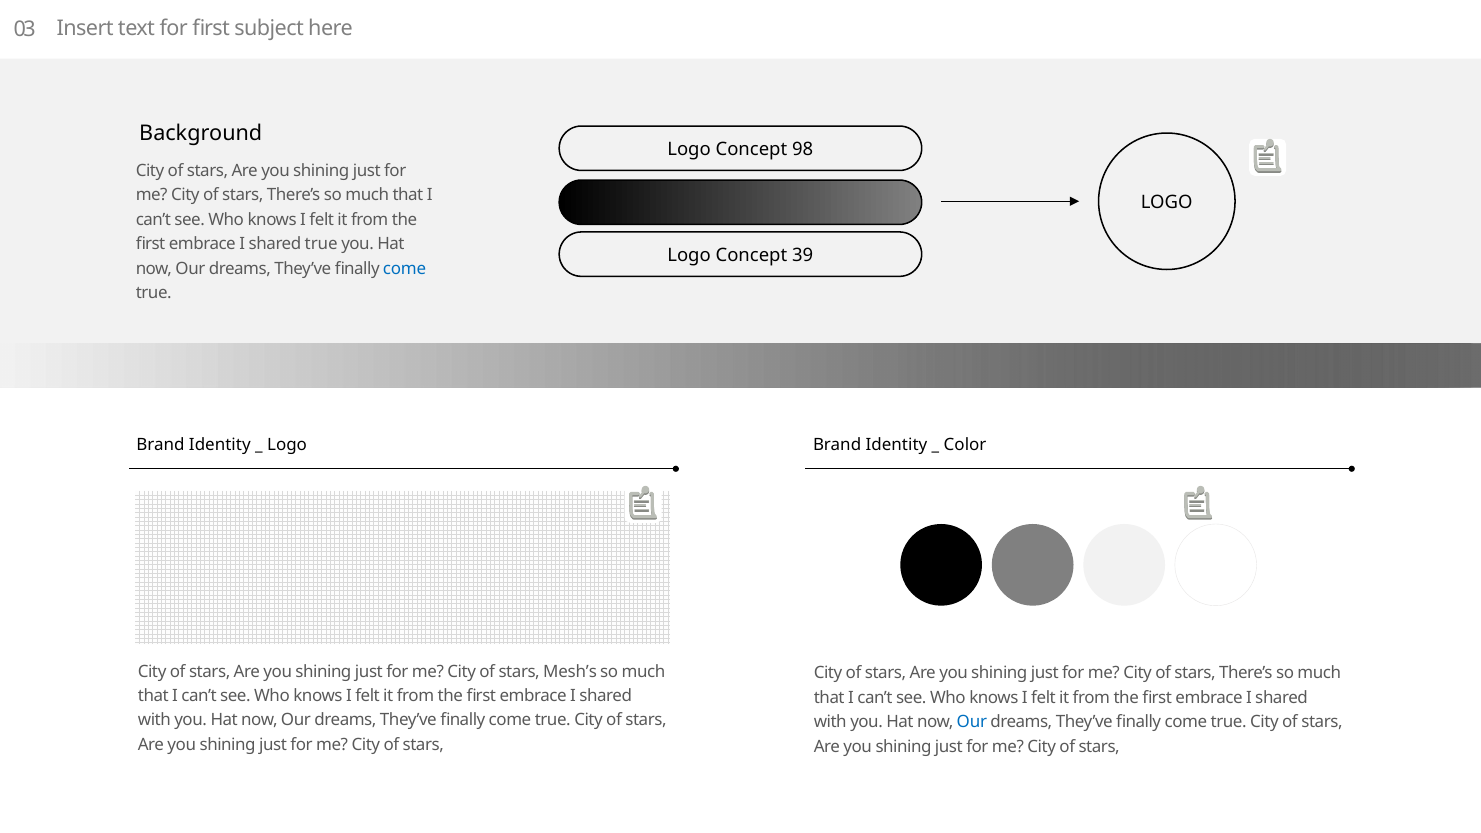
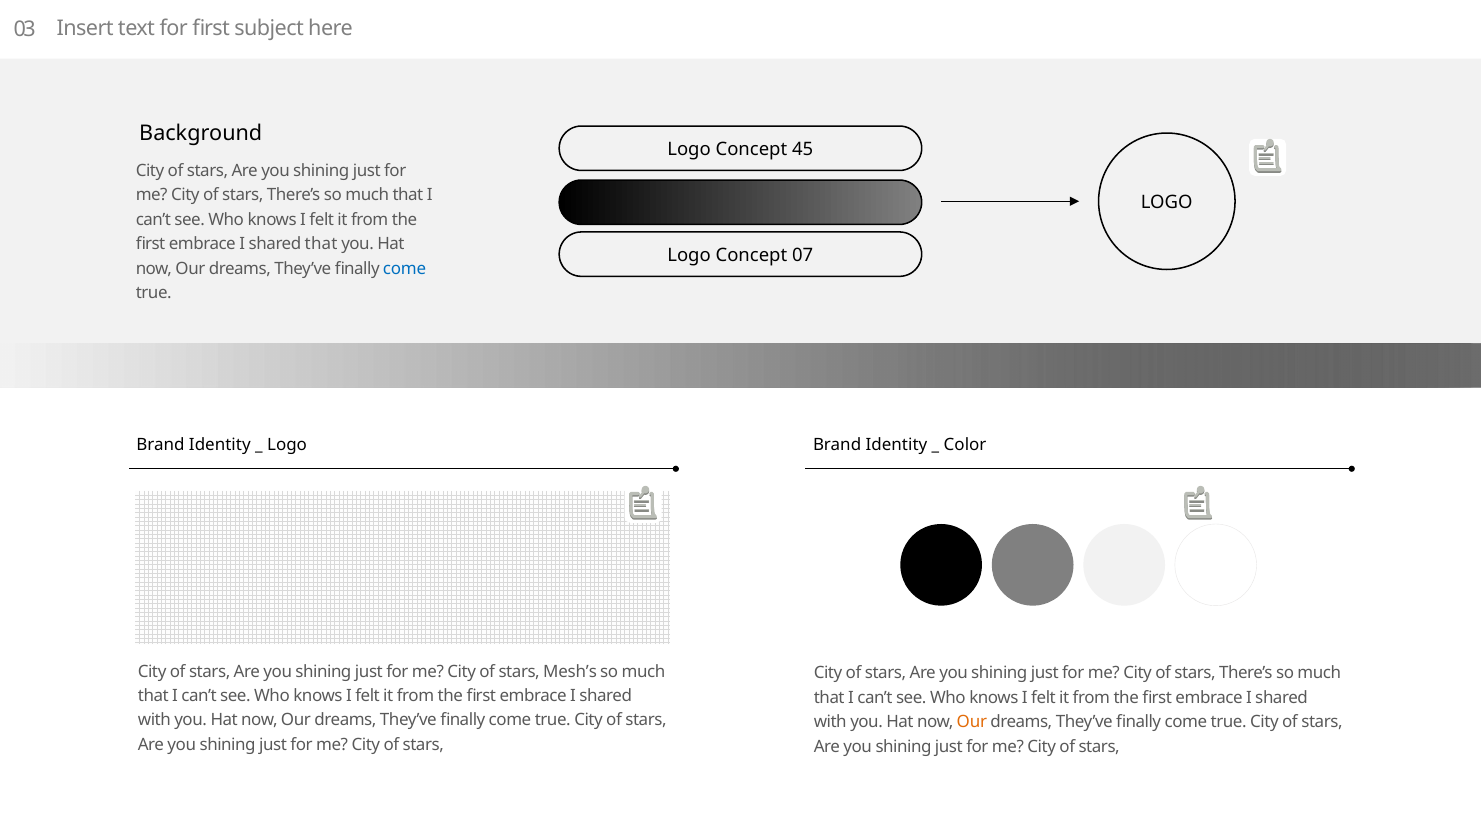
98: 98 -> 45 (803, 149)
shared true: true -> that (321, 244)
39: 39 -> 07 (803, 255)
Our colour: blue -> orange (972, 722)
